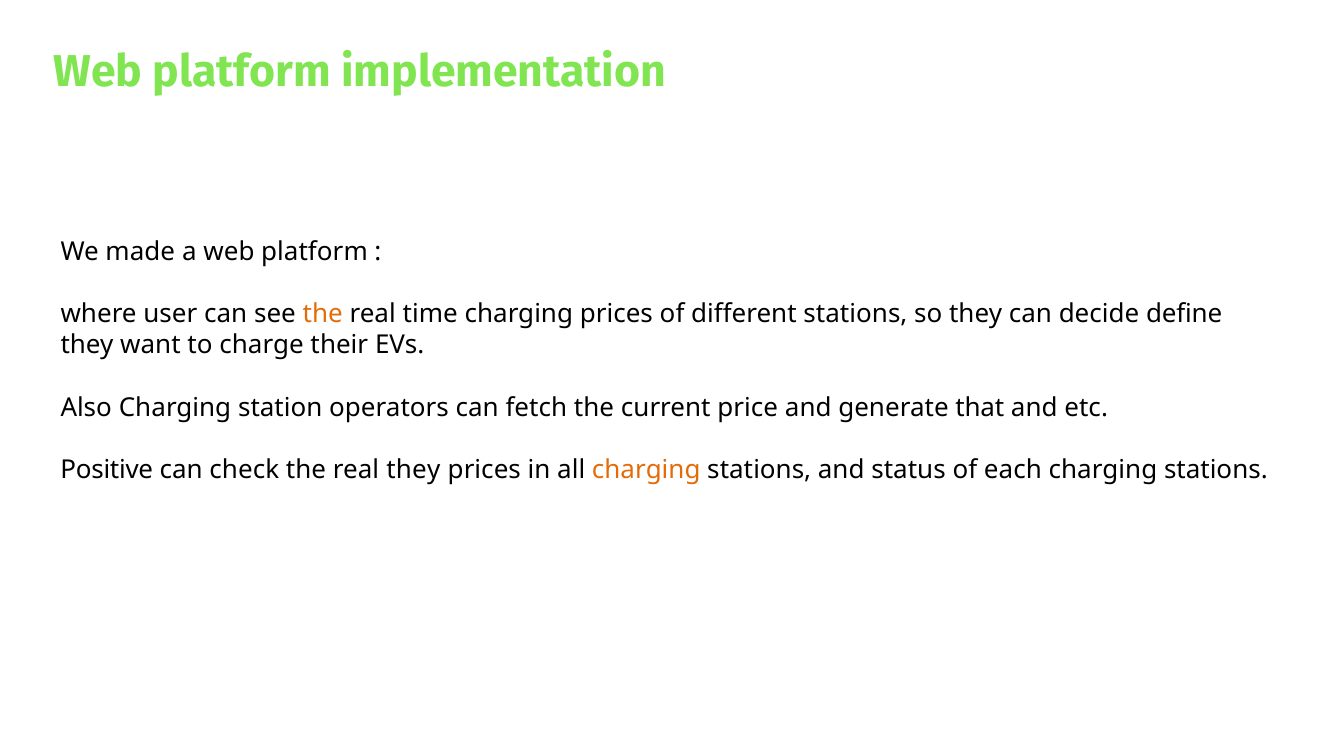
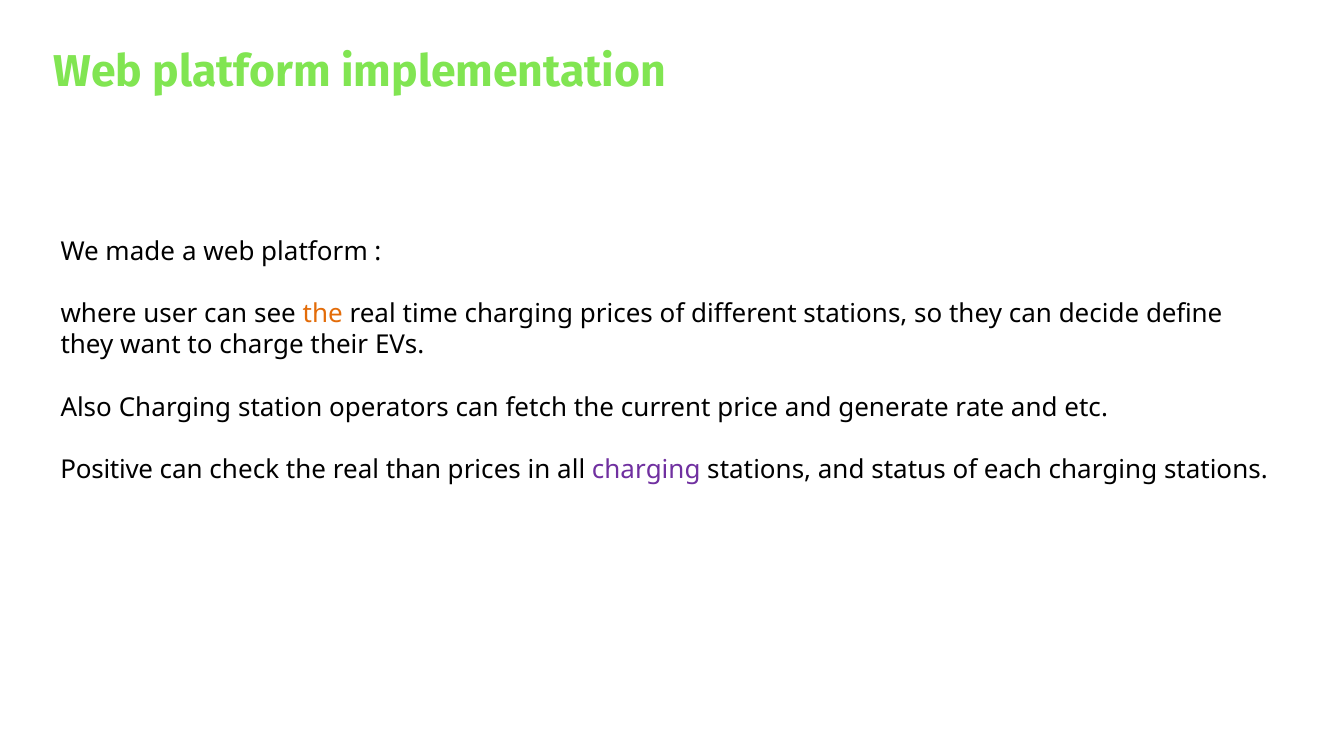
that: that -> rate (980, 407)
real they: they -> than (414, 470)
charging colour: orange -> purple (646, 470)
